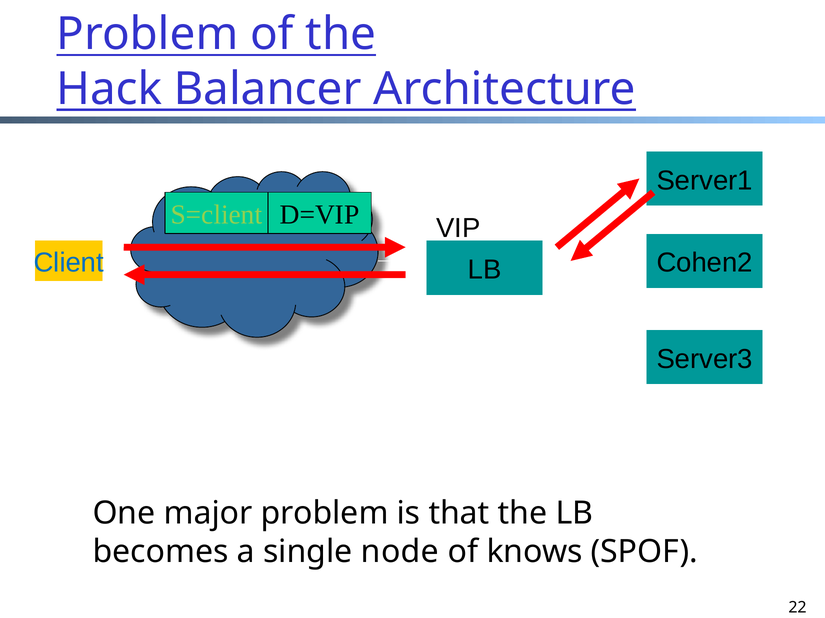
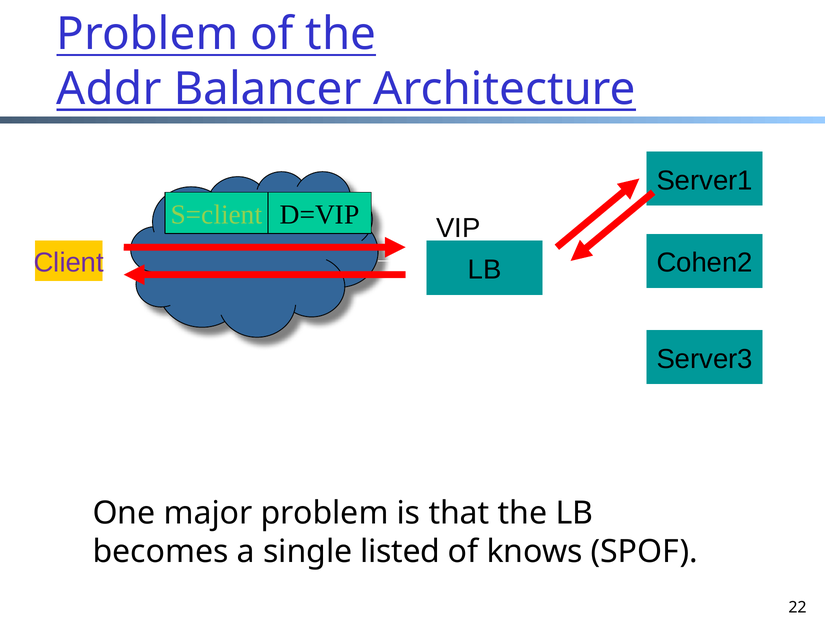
Hack: Hack -> Addr (109, 89)
Client colour: blue -> purple (69, 263)
node: node -> listed (400, 552)
